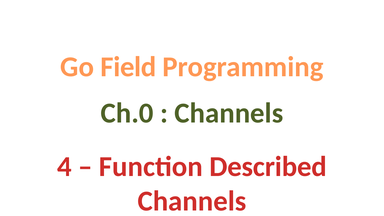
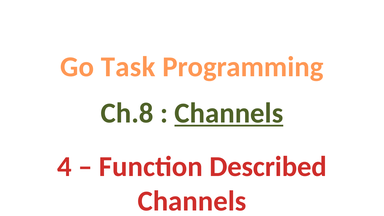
Field: Field -> Task (128, 67)
Ch.0: Ch.0 -> Ch.8 (127, 113)
Channels underline: none -> present (229, 113)
